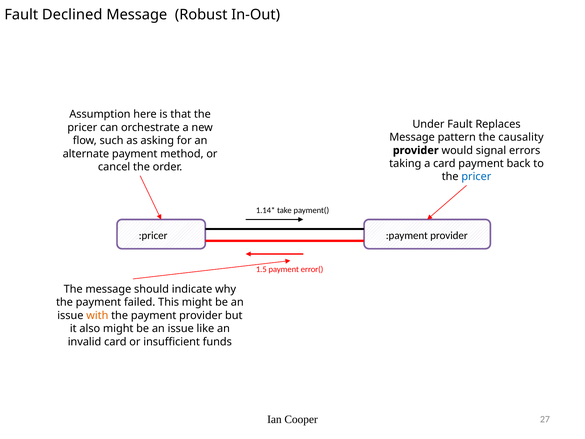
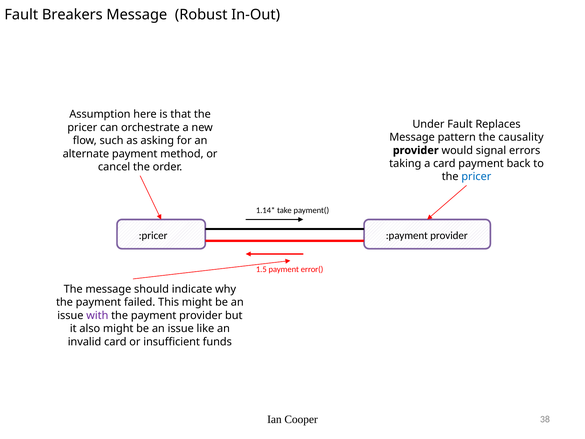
Declined: Declined -> Breakers (72, 15)
with colour: orange -> purple (97, 315)
27: 27 -> 38 (545, 419)
